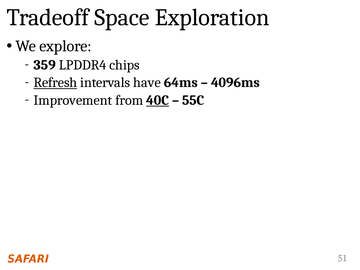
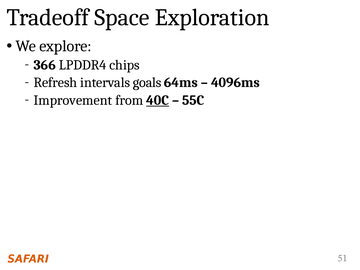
359: 359 -> 366 (45, 65)
Refresh underline: present -> none (55, 83)
have: have -> goals (147, 83)
